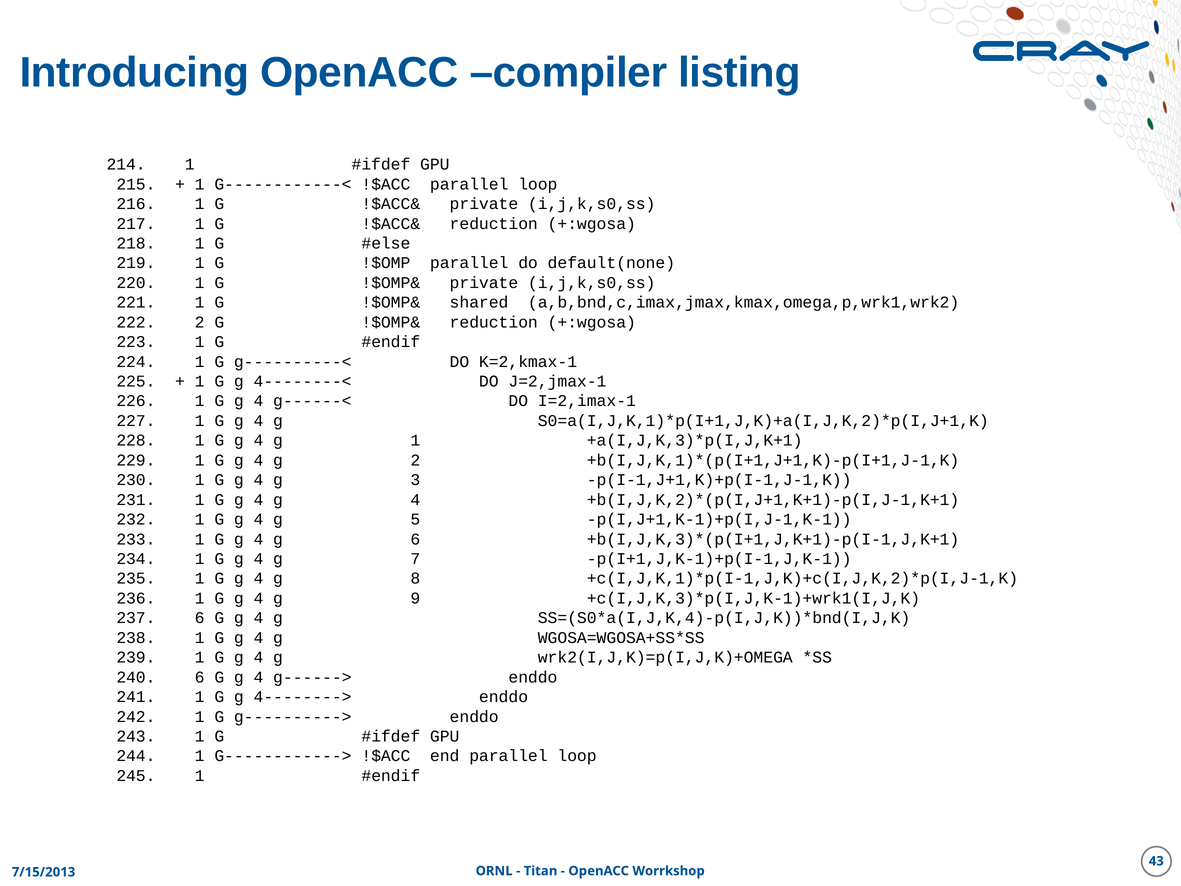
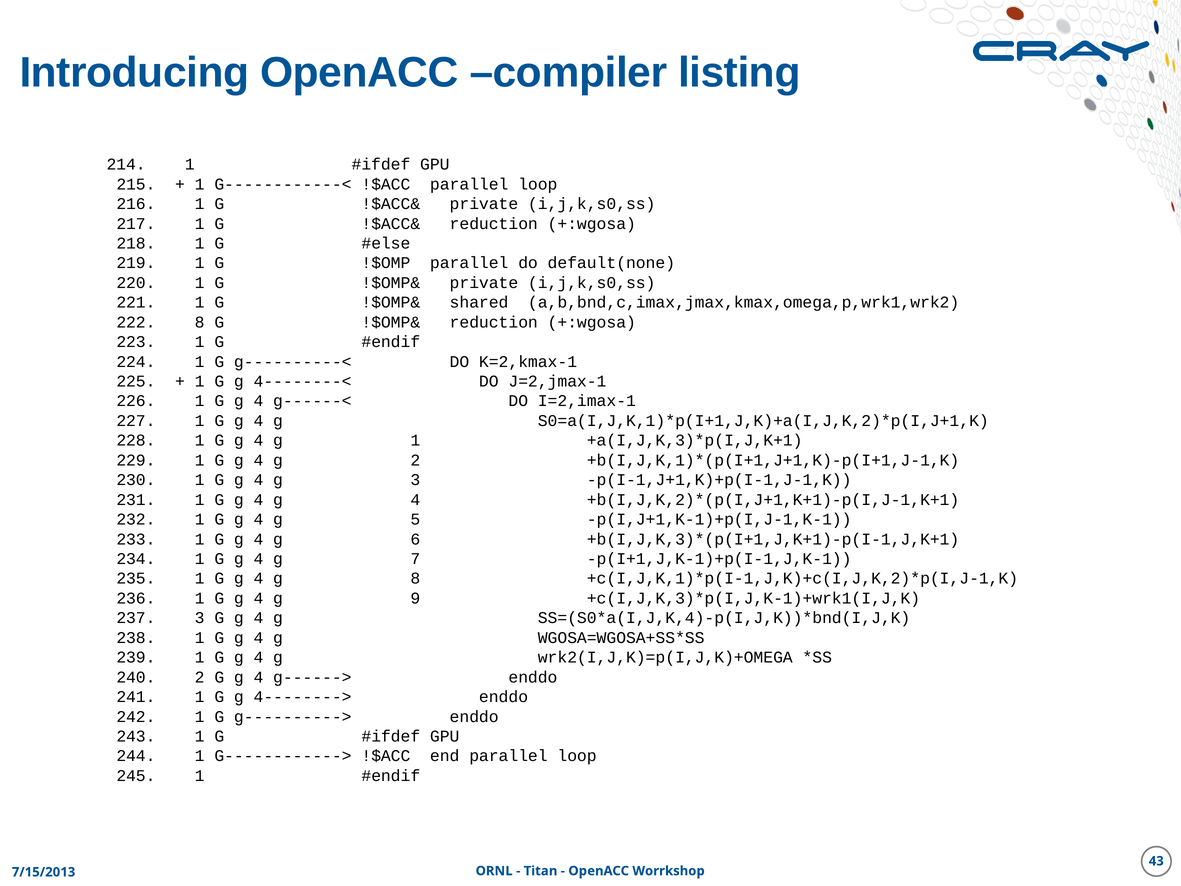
222 2: 2 -> 8 (200, 322)
237 6: 6 -> 3 (200, 618)
240 6: 6 -> 2 (200, 677)
